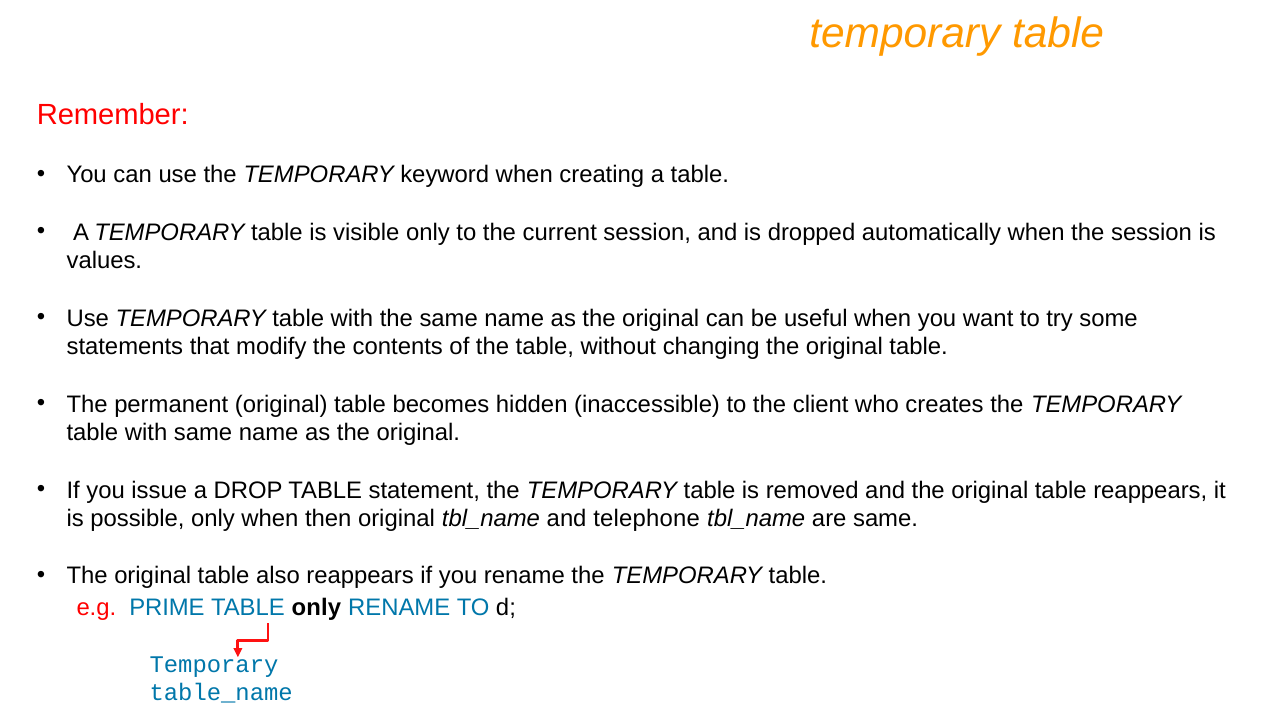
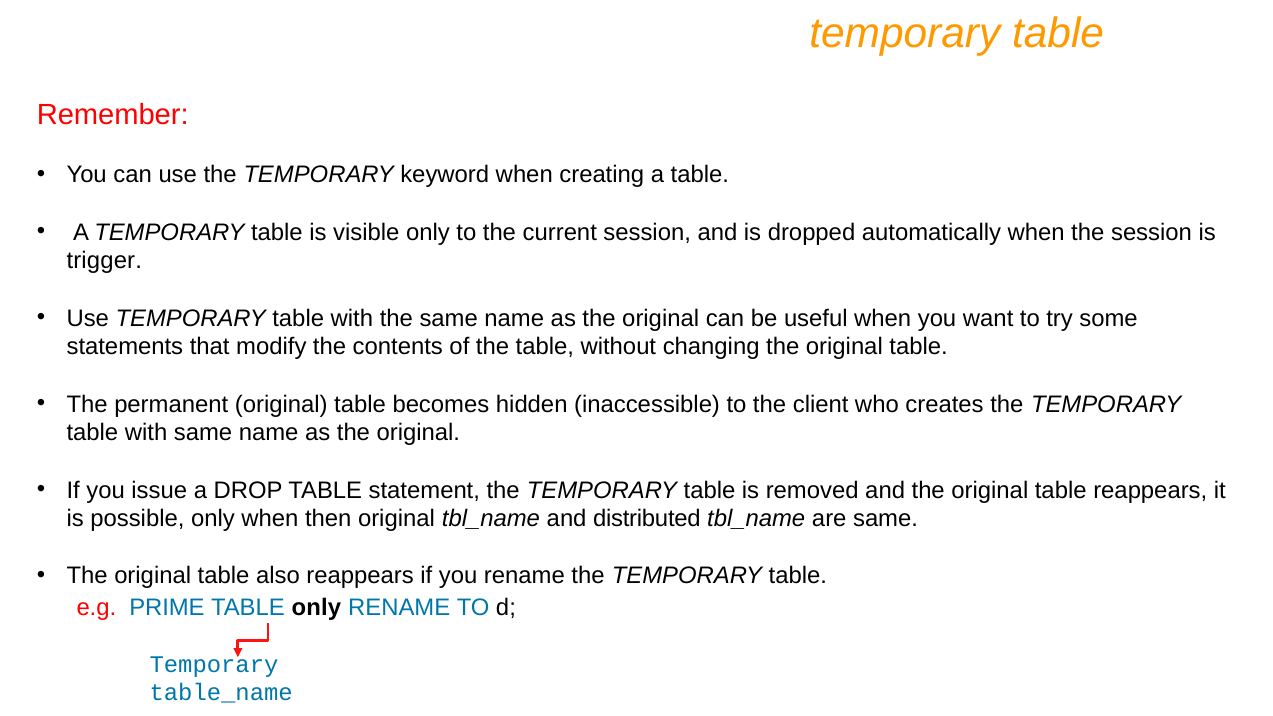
values: values -> trigger (104, 261)
telephone: telephone -> distributed (647, 519)
